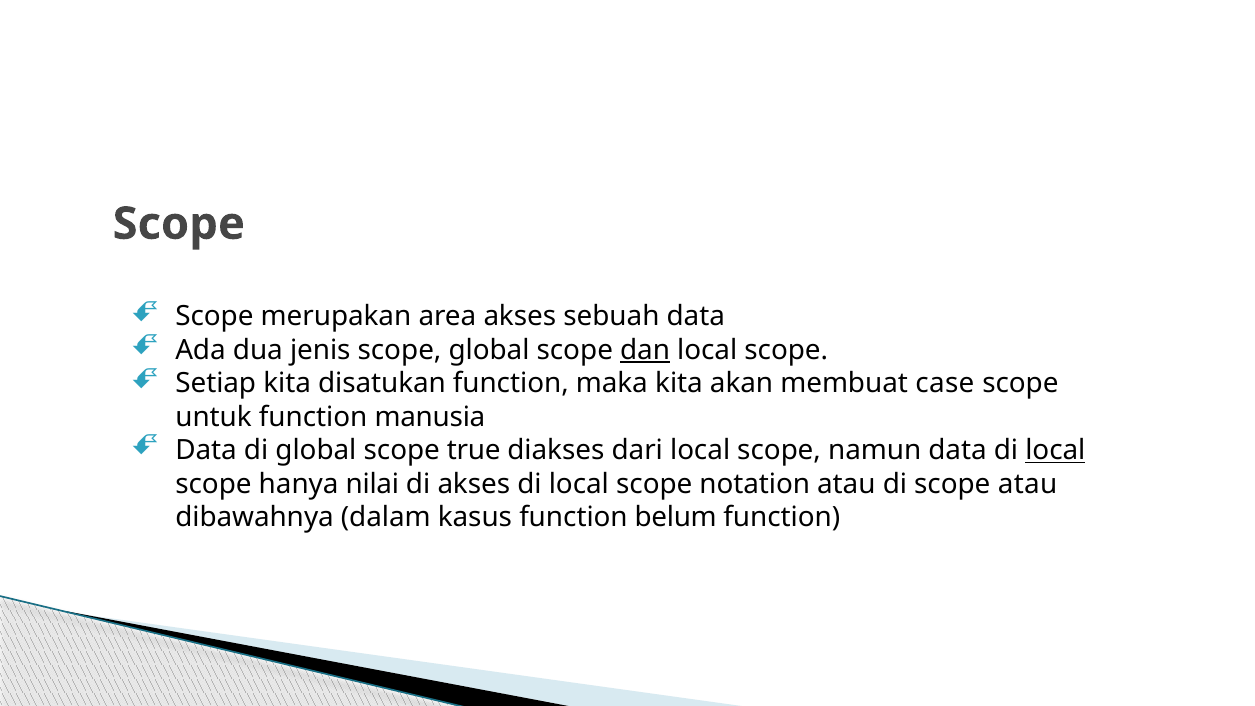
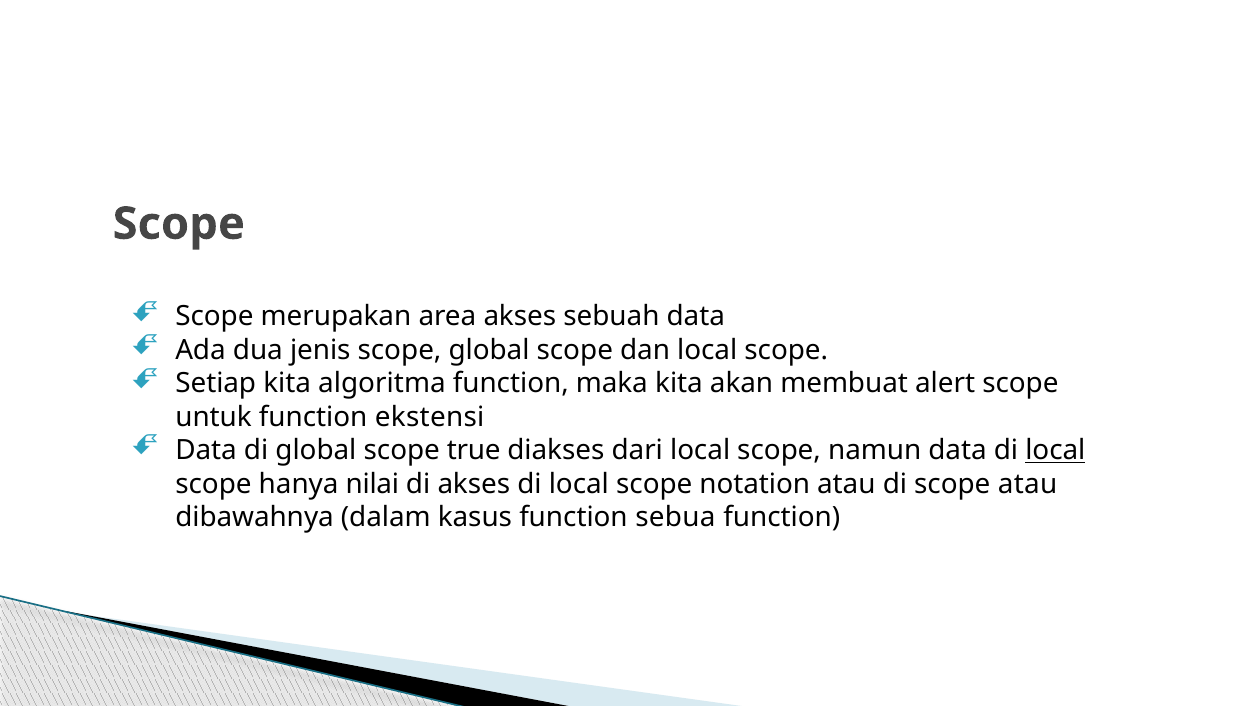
dan underline: present -> none (645, 350)
disatukan: disatukan -> algoritma (382, 383)
case: case -> alert (945, 383)
manusia: manusia -> ekstensi (430, 417)
belum: belum -> sebua (675, 517)
